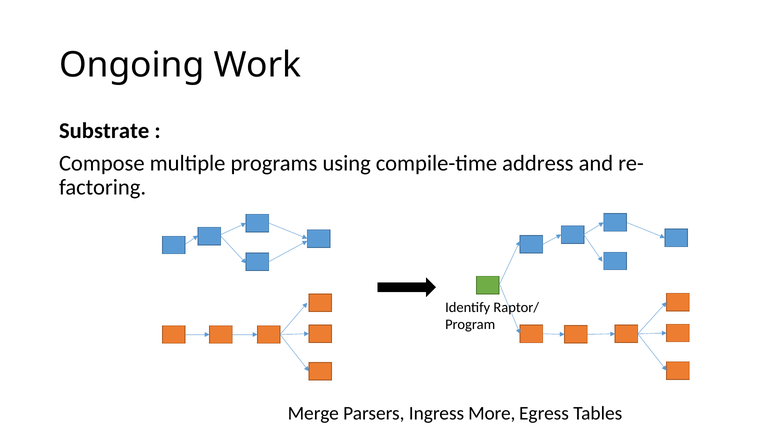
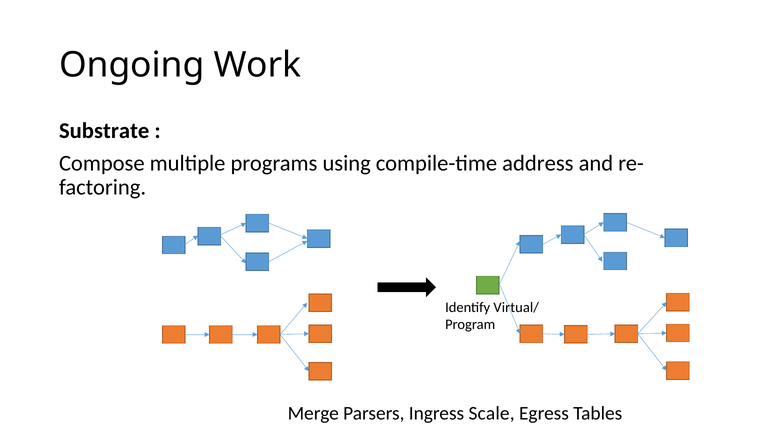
Raptor/: Raptor/ -> Virtual/ (516, 308)
More: More -> Scale (492, 414)
